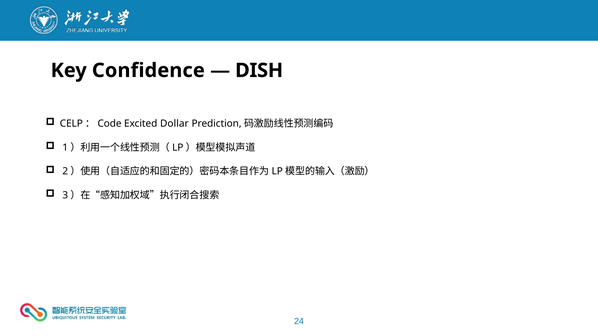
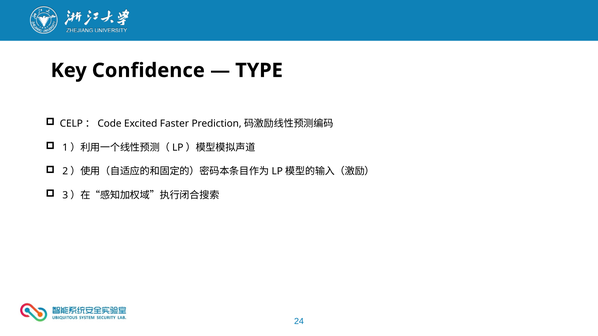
DISH: DISH -> TYPE (259, 71)
Dollar: Dollar -> Faster (174, 124)
